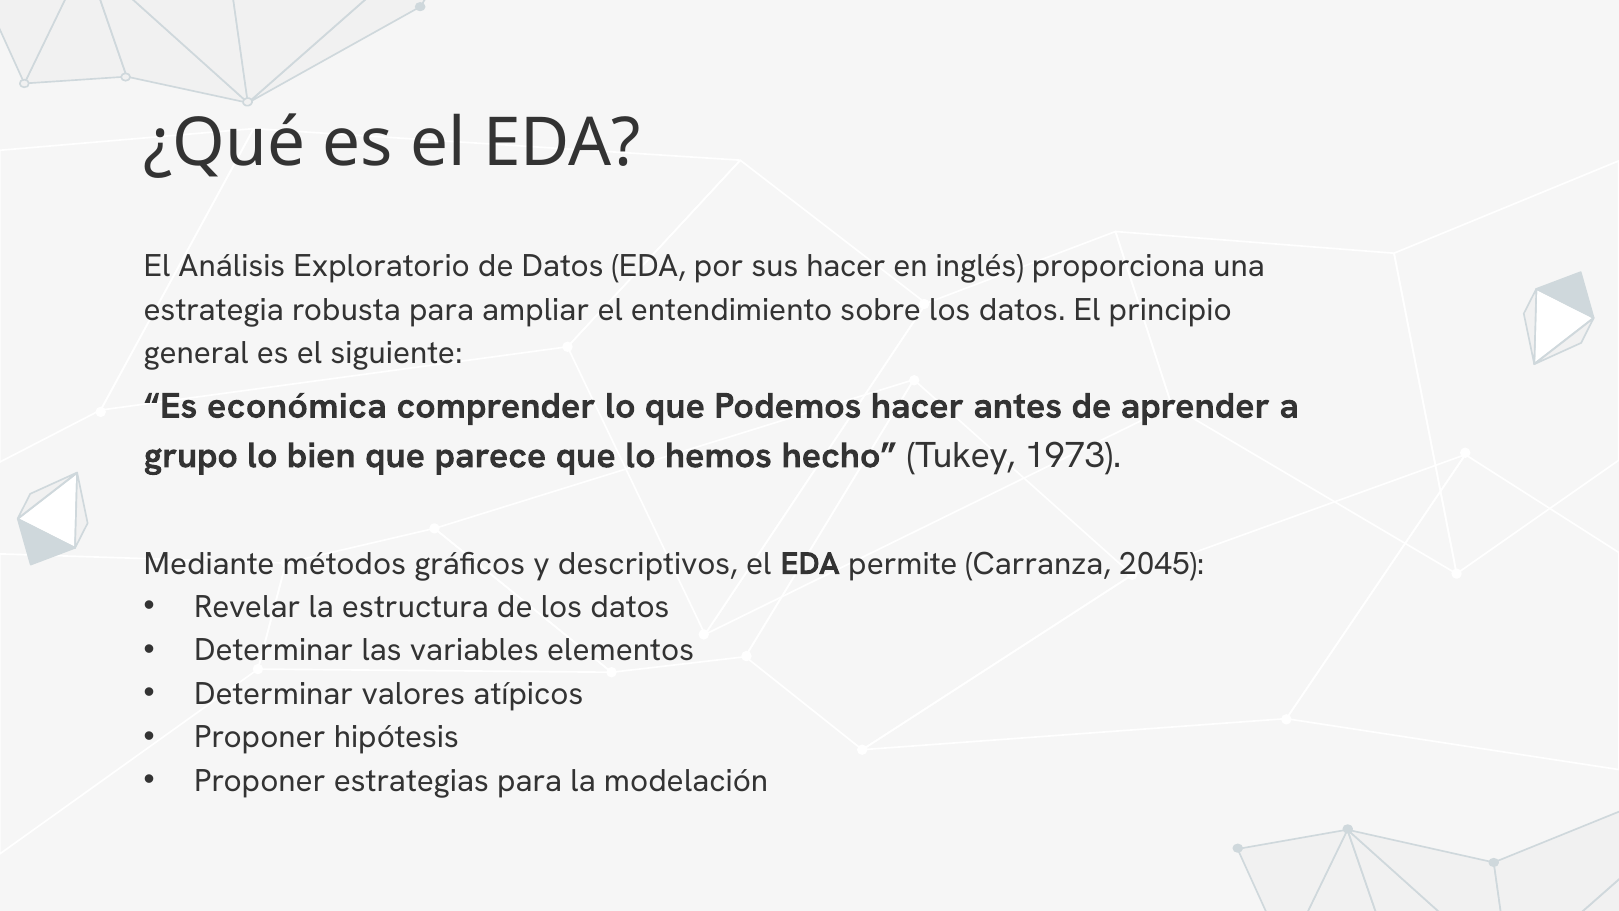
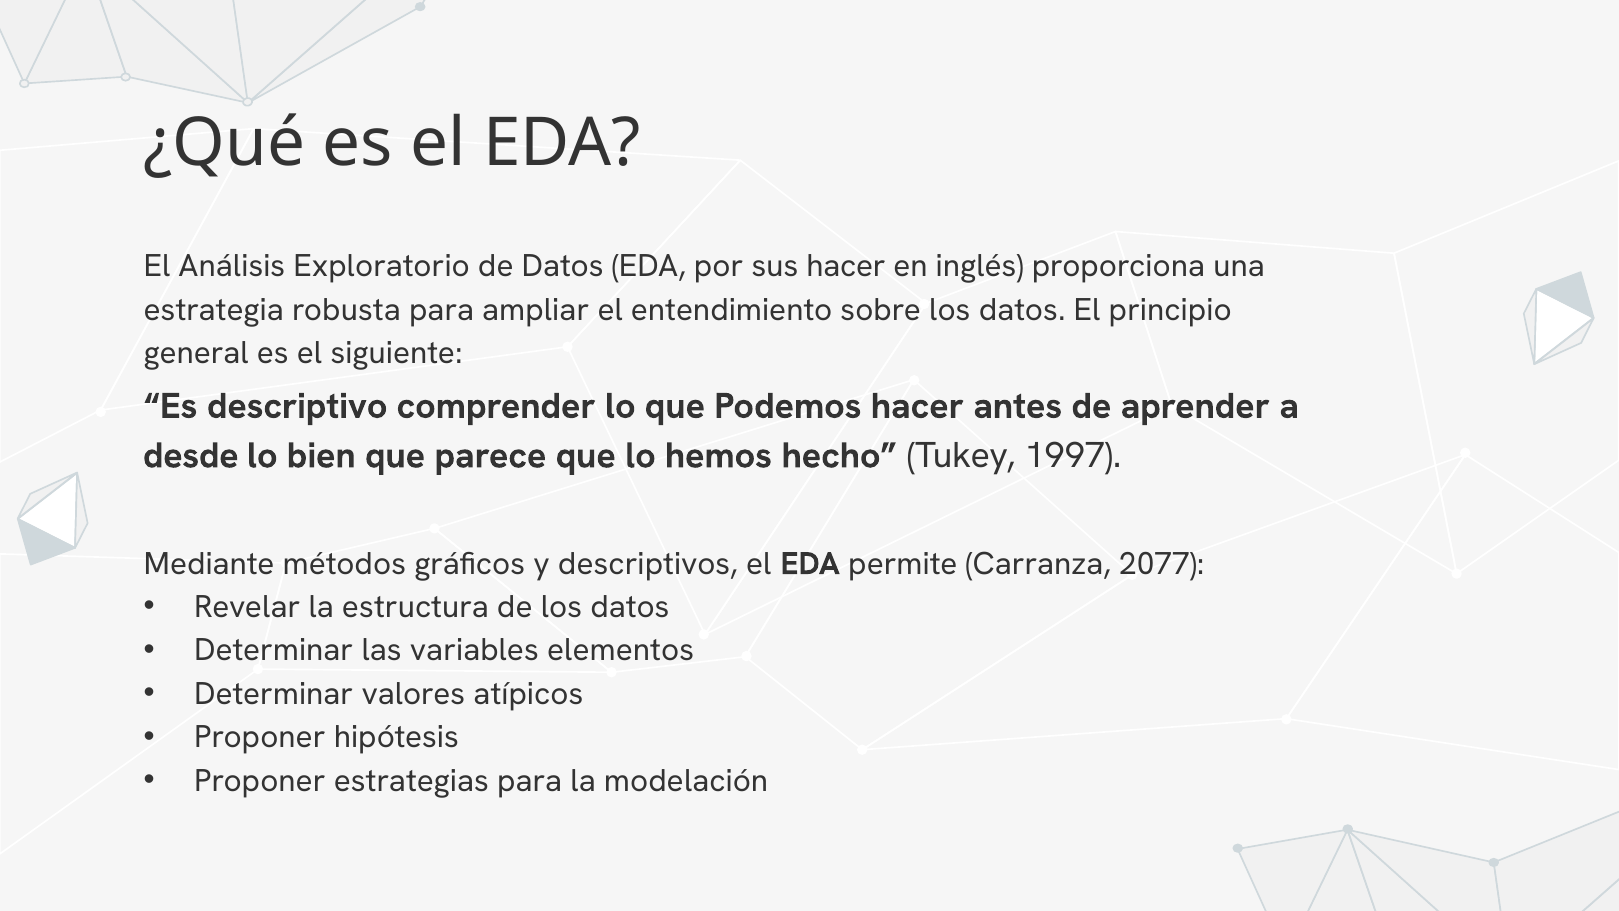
económica: económica -> descriptivo (297, 406)
grupo: grupo -> desde (191, 455)
1973: 1973 -> 1997 (1073, 455)
2045: 2045 -> 2077 (1162, 564)
